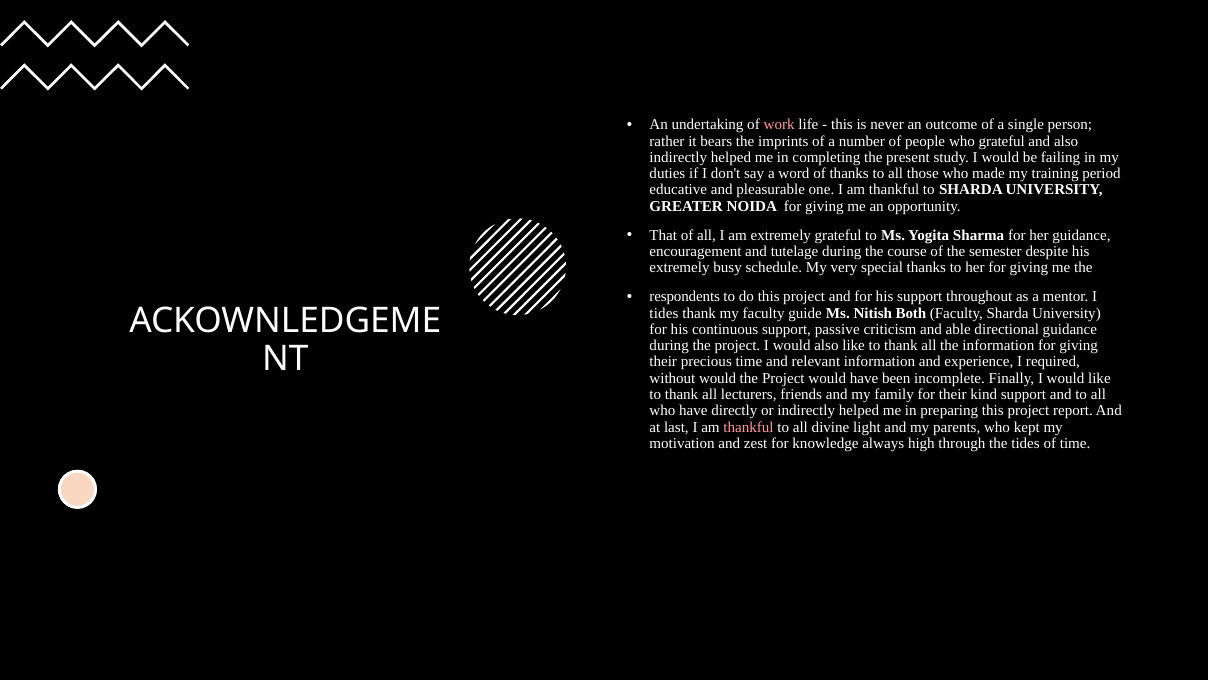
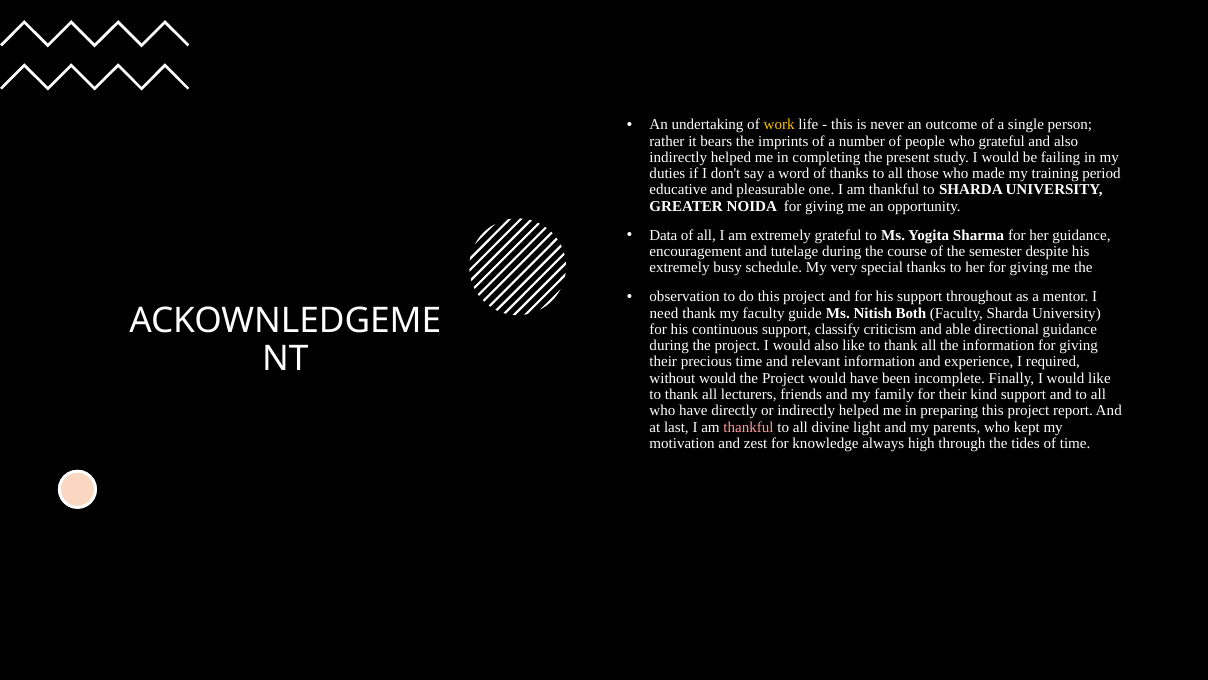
work colour: pink -> yellow (779, 125)
That: That -> Data (663, 235)
respondents: respondents -> observation (685, 297)
tides: tides -> need (664, 313)
passive: passive -> classify (837, 329)
